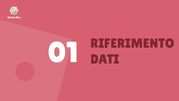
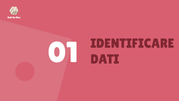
RIFERIMENTO: RIFERIMENTO -> IDENTIFICARE (132, 43)
